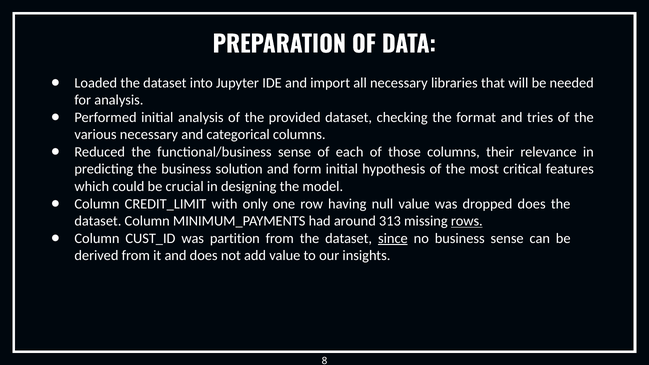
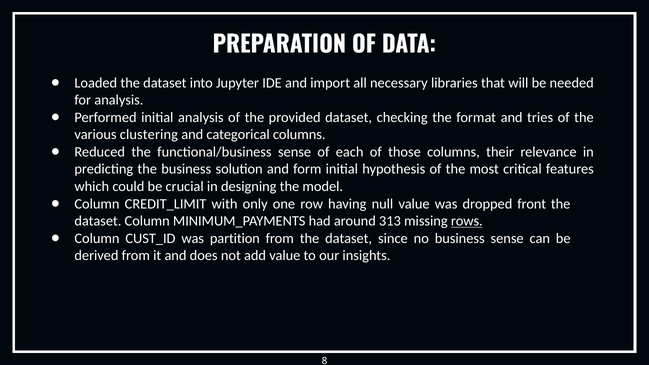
various necessary: necessary -> clustering (149, 135)
dropped does: does -> front (532, 204)
since underline: present -> none (393, 238)
